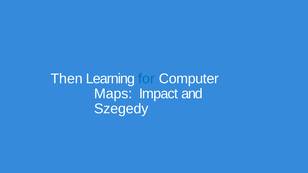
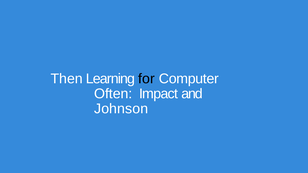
for colour: blue -> black (146, 79)
Maps: Maps -> Often (113, 94)
Szegedy: Szegedy -> Johnson (121, 109)
